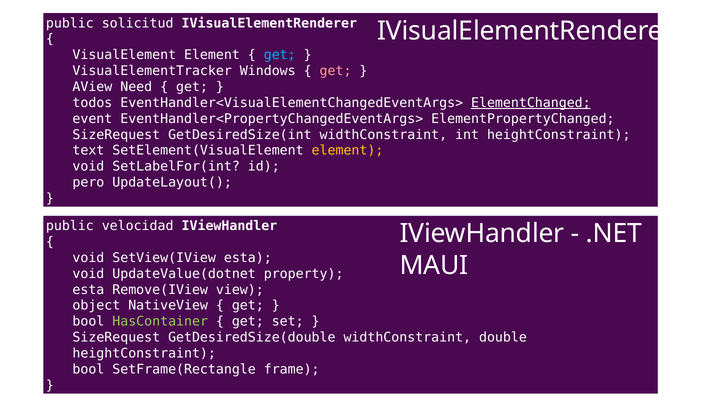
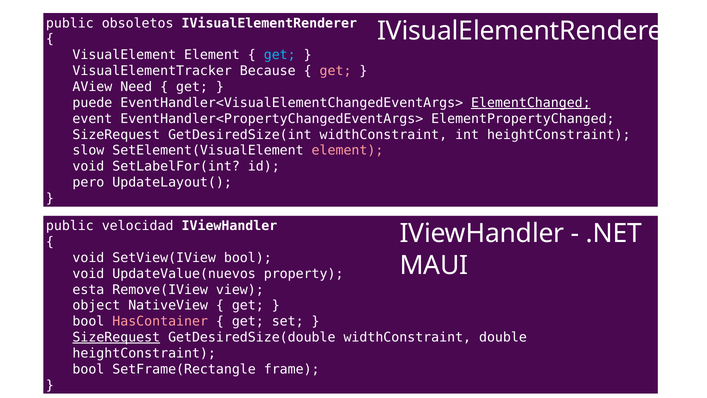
solicitud: solicitud -> obsoletos (138, 23)
Windows: Windows -> Because (268, 71)
todos: todos -> puede (92, 103)
text: text -> slow (88, 150)
element colour: yellow -> pink (348, 150)
SetView(IView esta: esta -> bool (248, 258)
UpdateValue(dotnet: UpdateValue(dotnet -> UpdateValue(nuevos (184, 274)
HasContainer colour: light green -> pink (160, 321)
SizeRequest underline: none -> present (116, 337)
